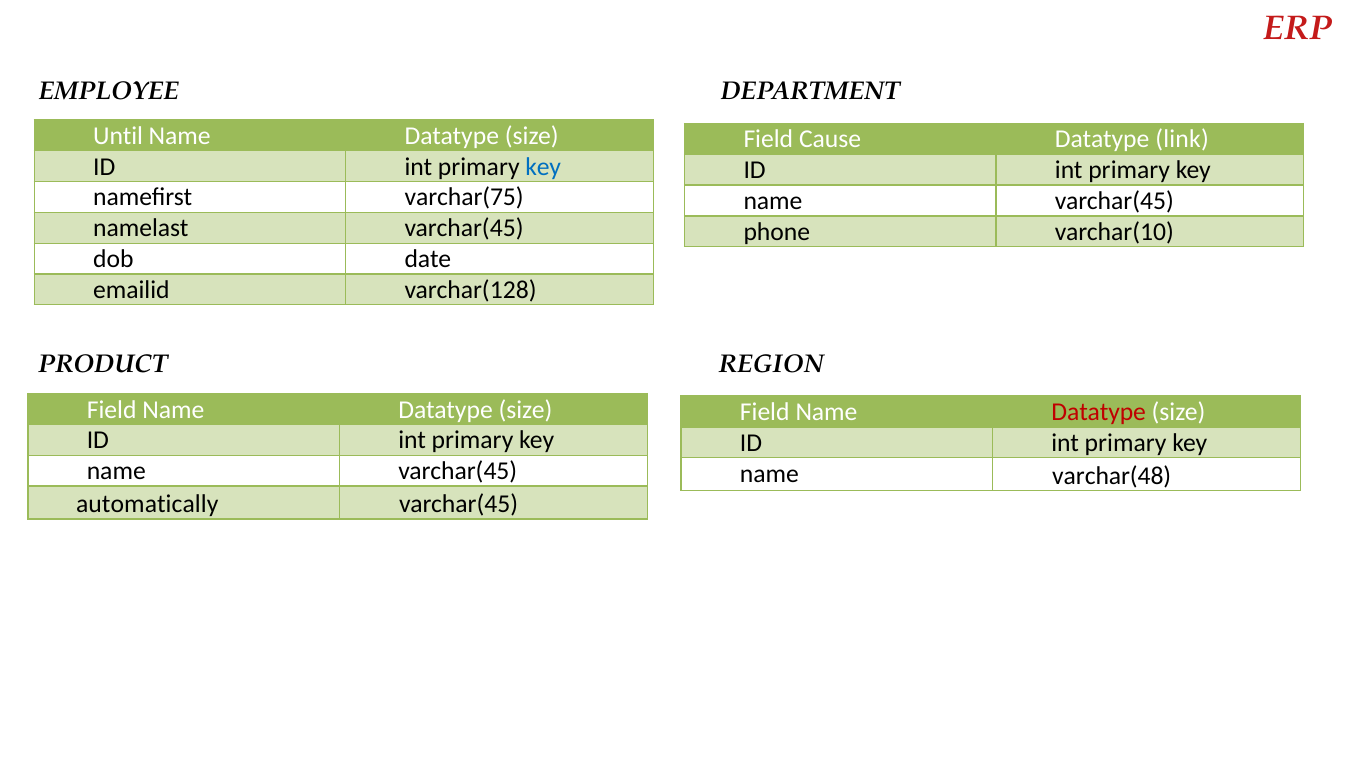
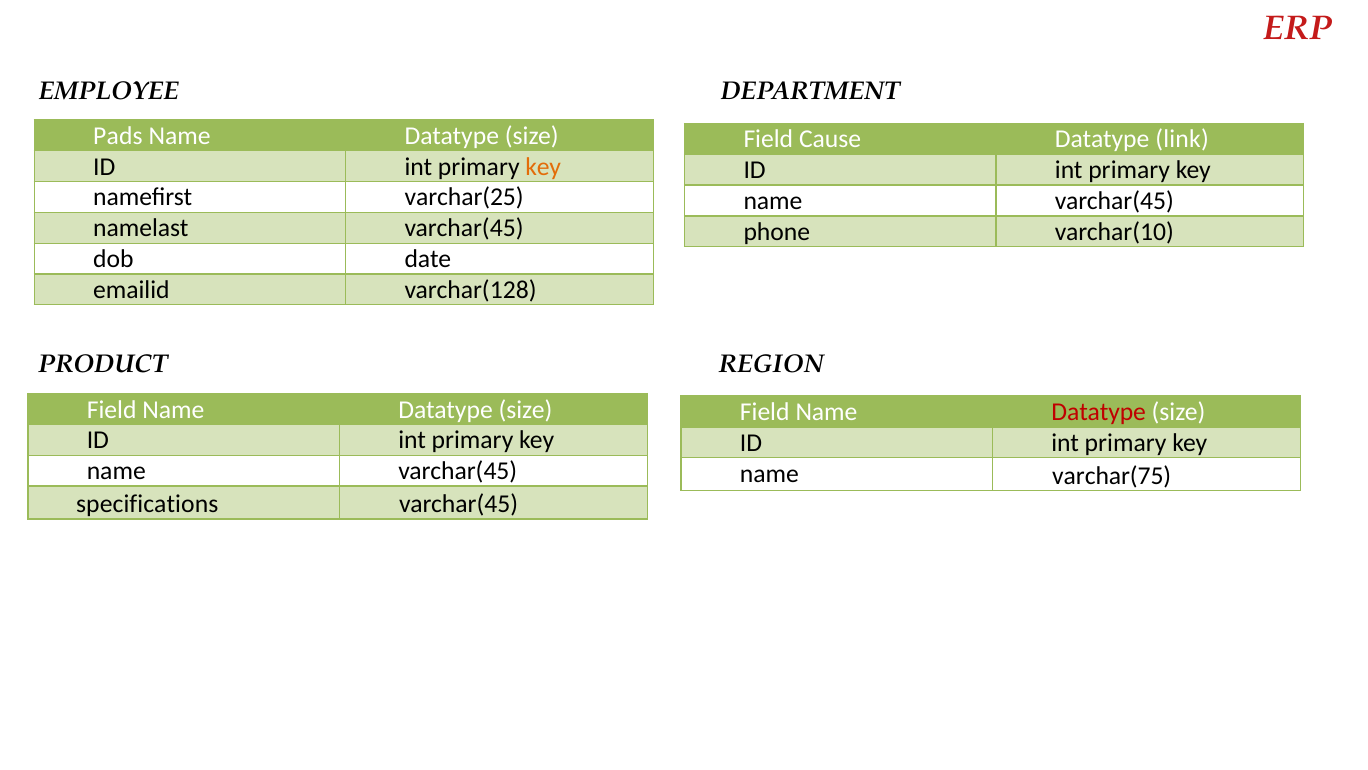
Until: Until -> Pads (118, 136)
key colour: blue -> orange (543, 167)
varchar(75: varchar(75 -> varchar(25 (464, 197)
varchar(48: varchar(48 -> varchar(75 (1112, 476)
automatically: automatically -> specifications (147, 504)
